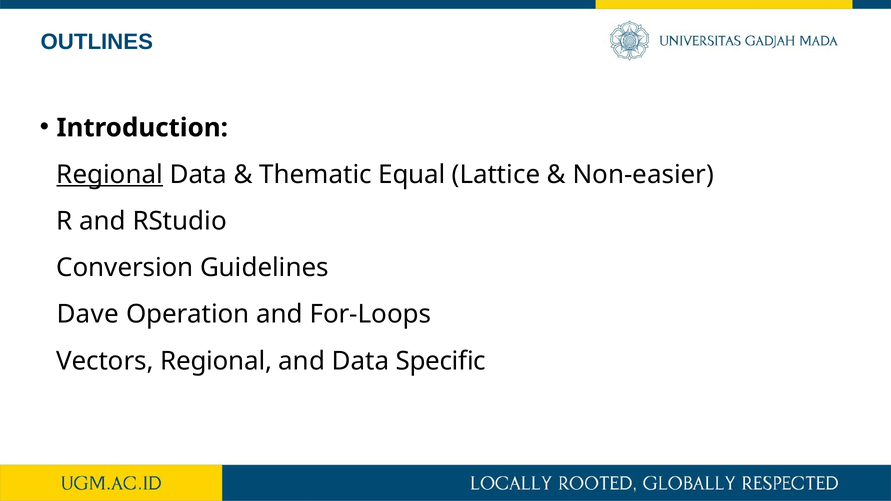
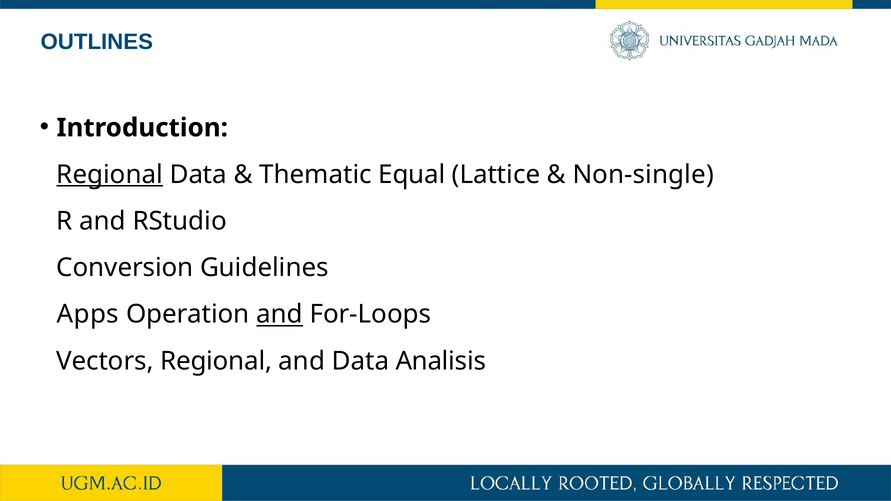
Non-easier: Non-easier -> Non-single (643, 175)
Dave: Dave -> Apps (88, 315)
and underline: none -> present (280, 315)
Specific: Specific -> Analisis (441, 361)
